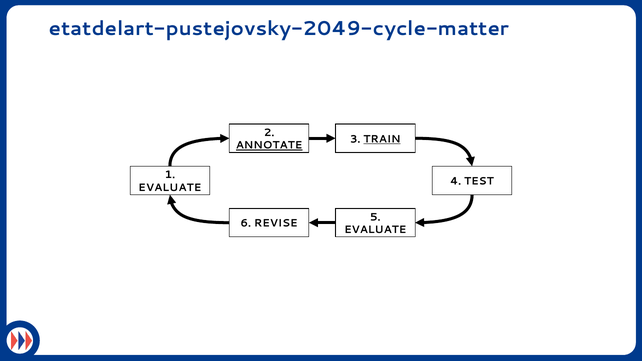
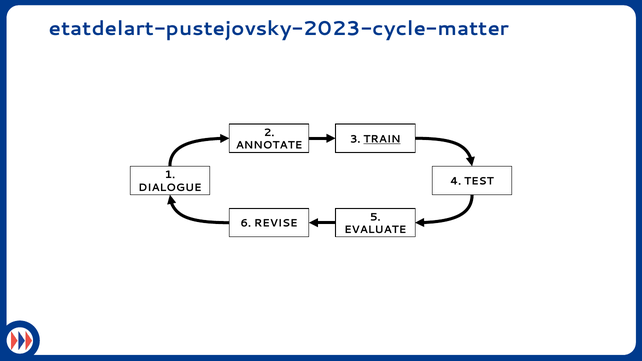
etatdelart-pustejovsky-2049-cycle-matter: etatdelart-pustejovsky-2049-cycle-matter -> etatdelart-pustejovsky-2023-cycle-matter (279, 29)
ANNOTATE underline: present -> none (269, 145)
EVALUATE: EVALUATE -> DIALOGUE (170, 188)
